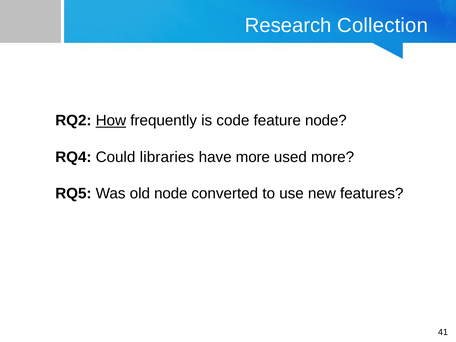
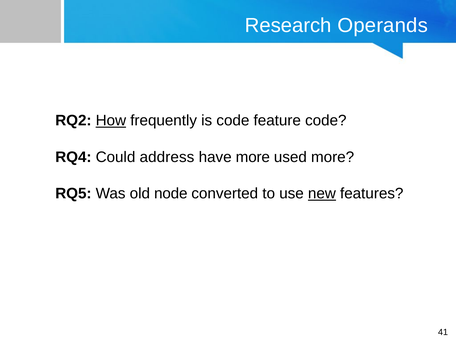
Collection: Collection -> Operands (383, 25)
feature node: node -> code (326, 121)
libraries: libraries -> address (167, 157)
new underline: none -> present (322, 194)
